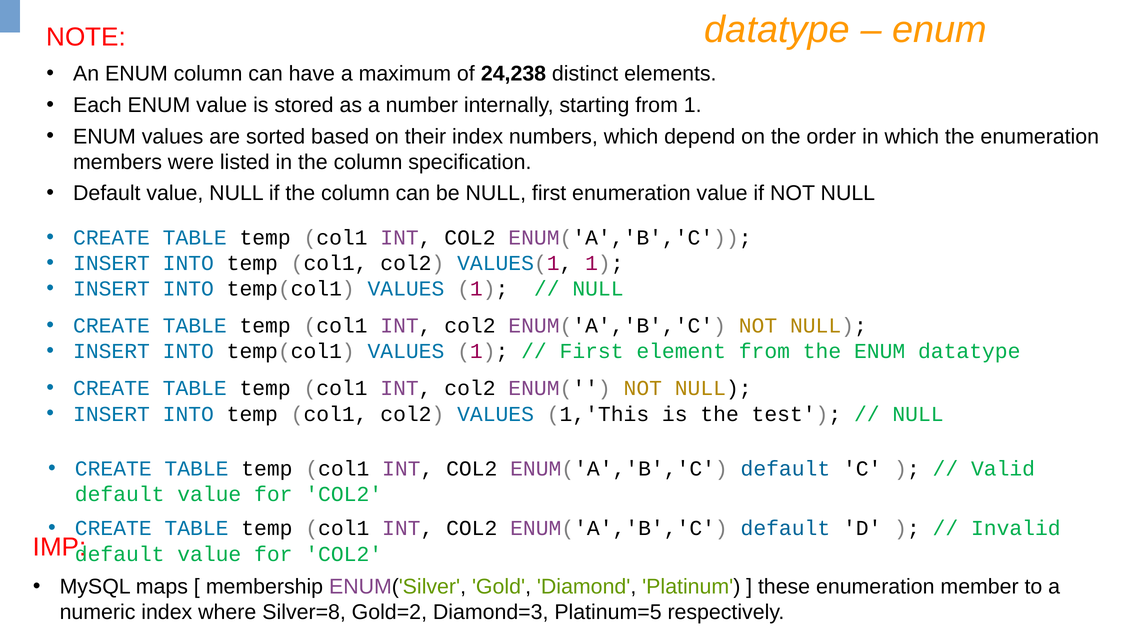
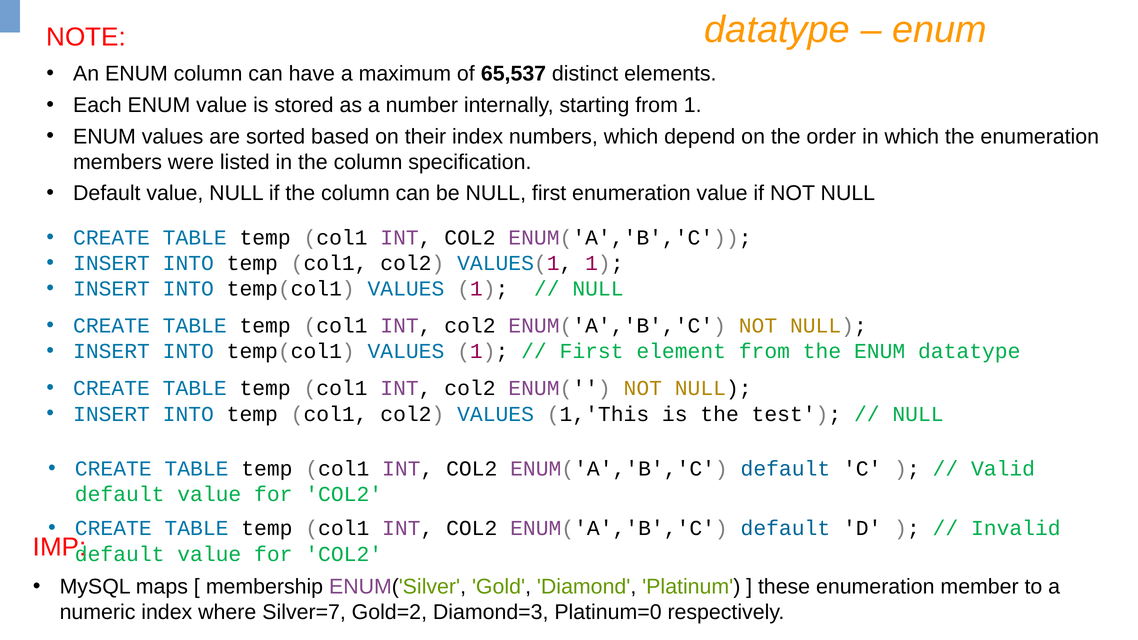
24,238: 24,238 -> 65,537 (514, 74)
Silver=8: Silver=8 -> Silver=7 (304, 613)
Platinum=5: Platinum=5 -> Platinum=0 (608, 613)
